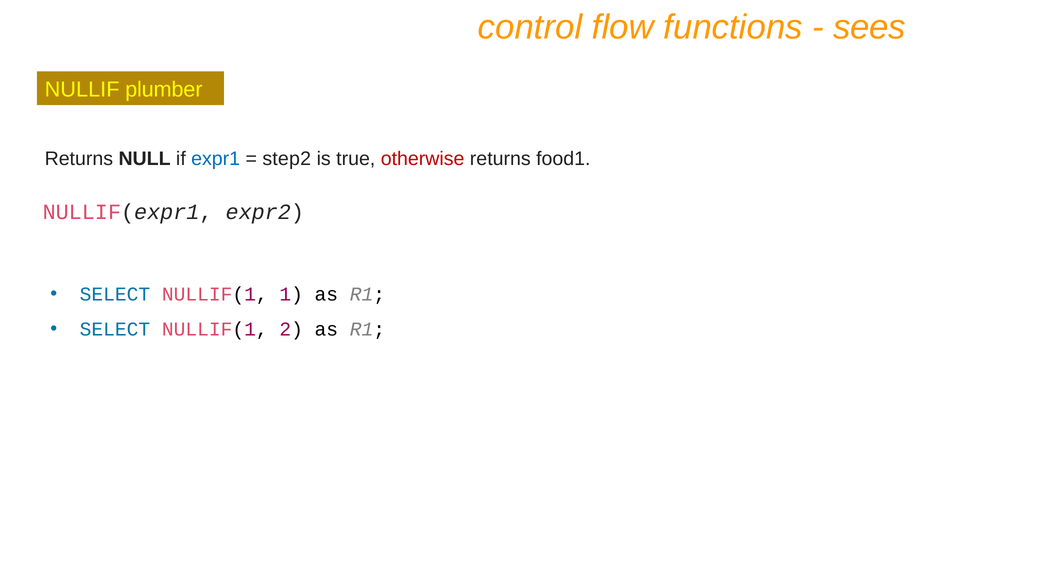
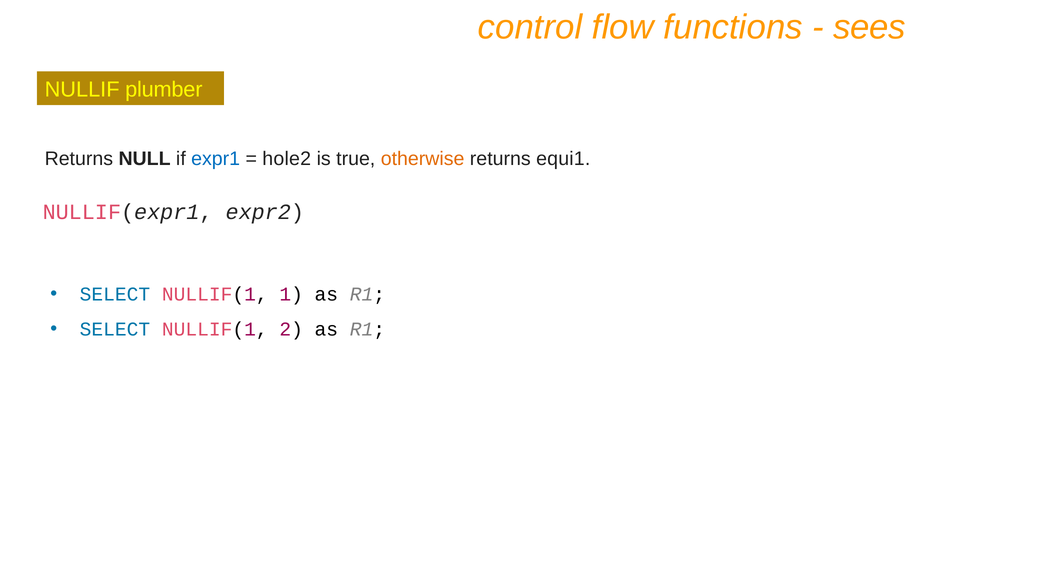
step2: step2 -> hole2 (287, 159)
otherwise colour: red -> orange (423, 159)
food1: food1 -> equi1 (563, 159)
